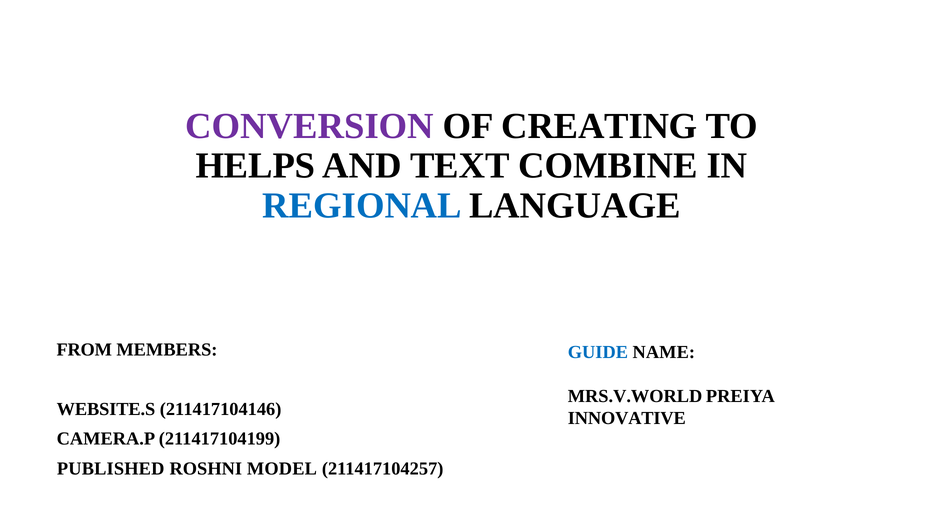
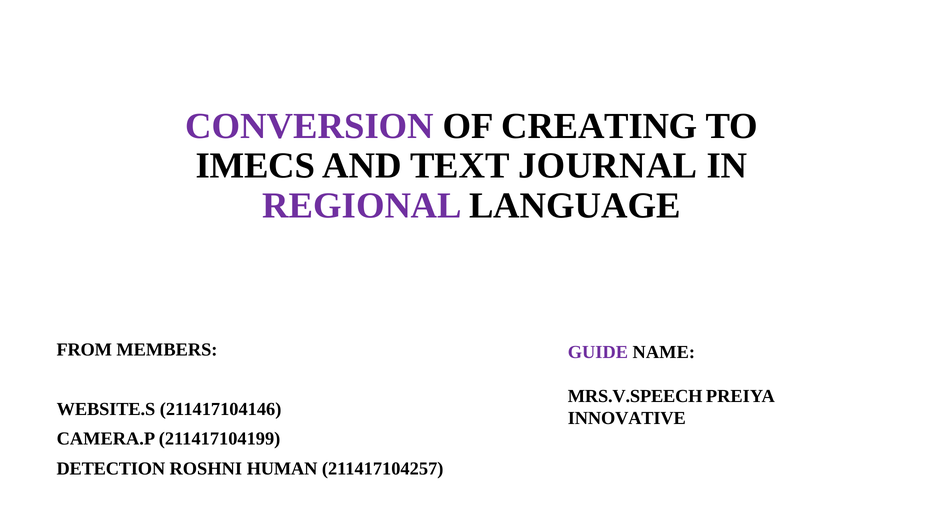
HELPS: HELPS -> IMECS (255, 166)
COMBINE: COMBINE -> JOURNAL (608, 166)
REGIONAL colour: blue -> purple (362, 205)
GUIDE colour: blue -> purple (598, 352)
MRS.V.WORLD: MRS.V.WORLD -> MRS.V.SPEECH (635, 396)
PUBLISHED: PUBLISHED -> DETECTION (111, 469)
MODEL: MODEL -> HUMAN (282, 469)
